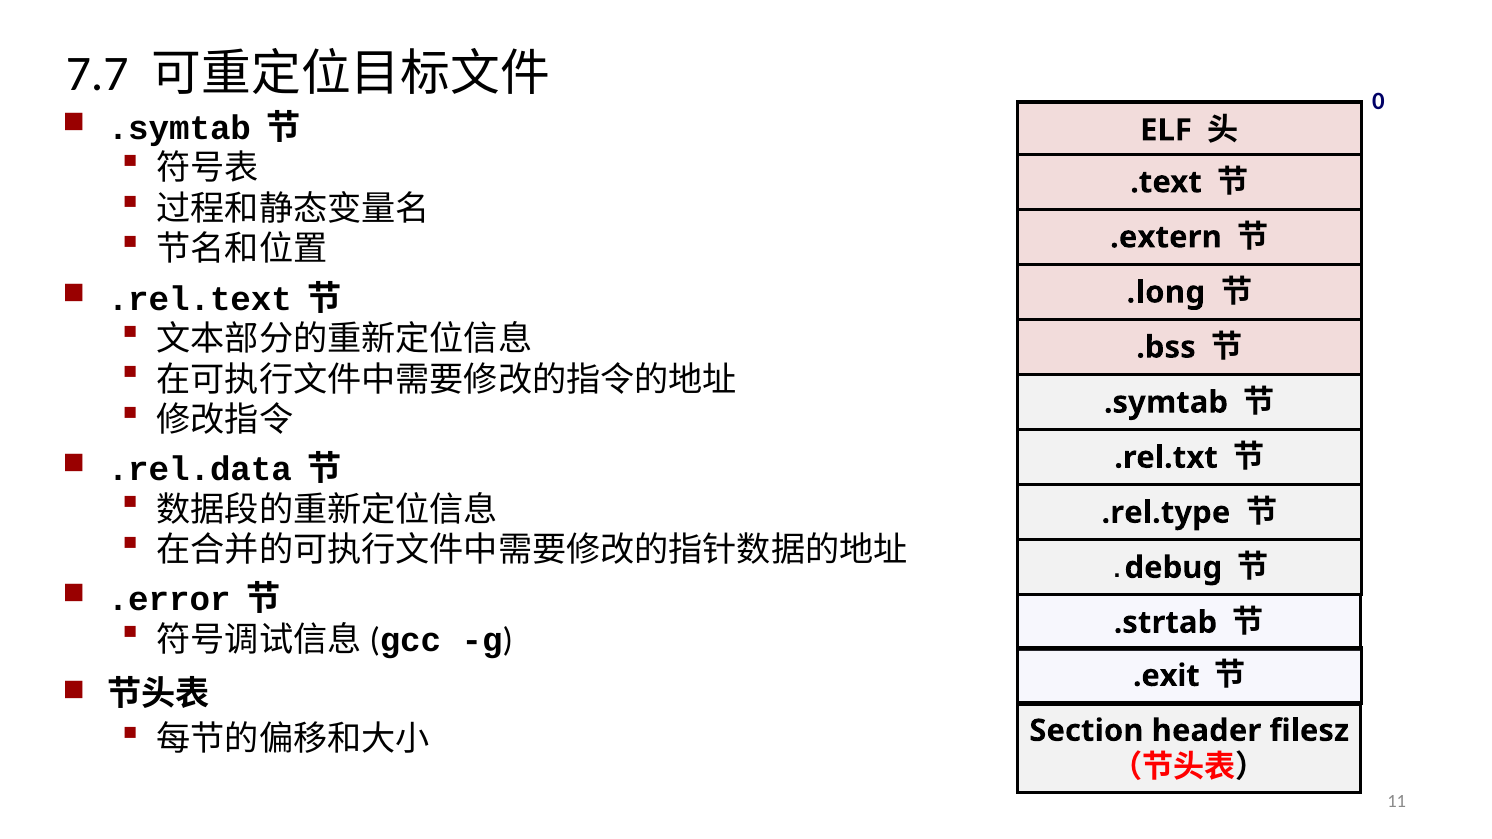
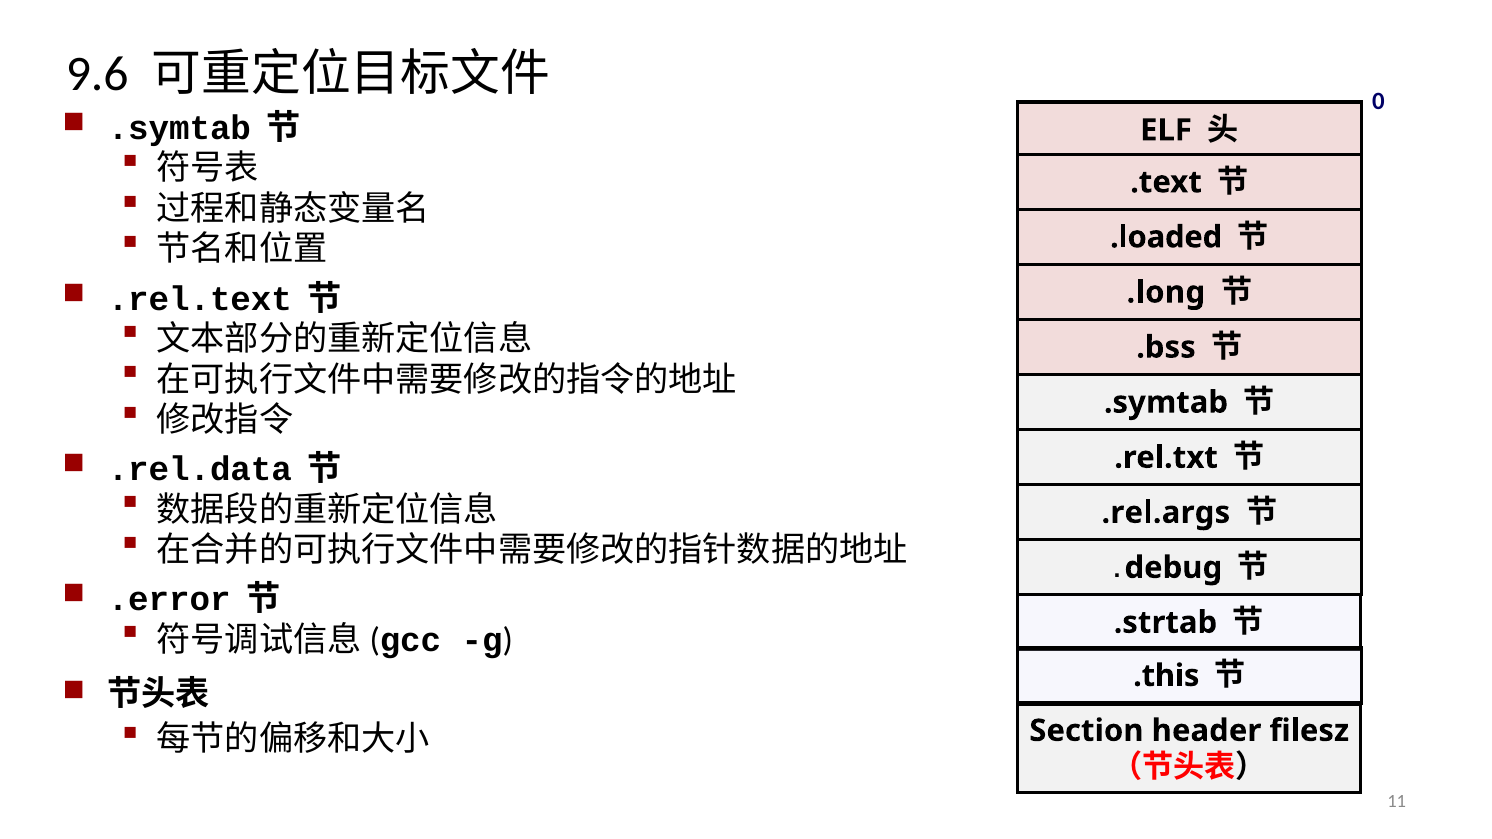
7.7: 7.7 -> 9.6 (97, 74)
.extern: .extern -> .loaded (1166, 237)
.rel.type: .rel.type -> .rel.args (1166, 513)
.exit: .exit -> .this (1166, 676)
